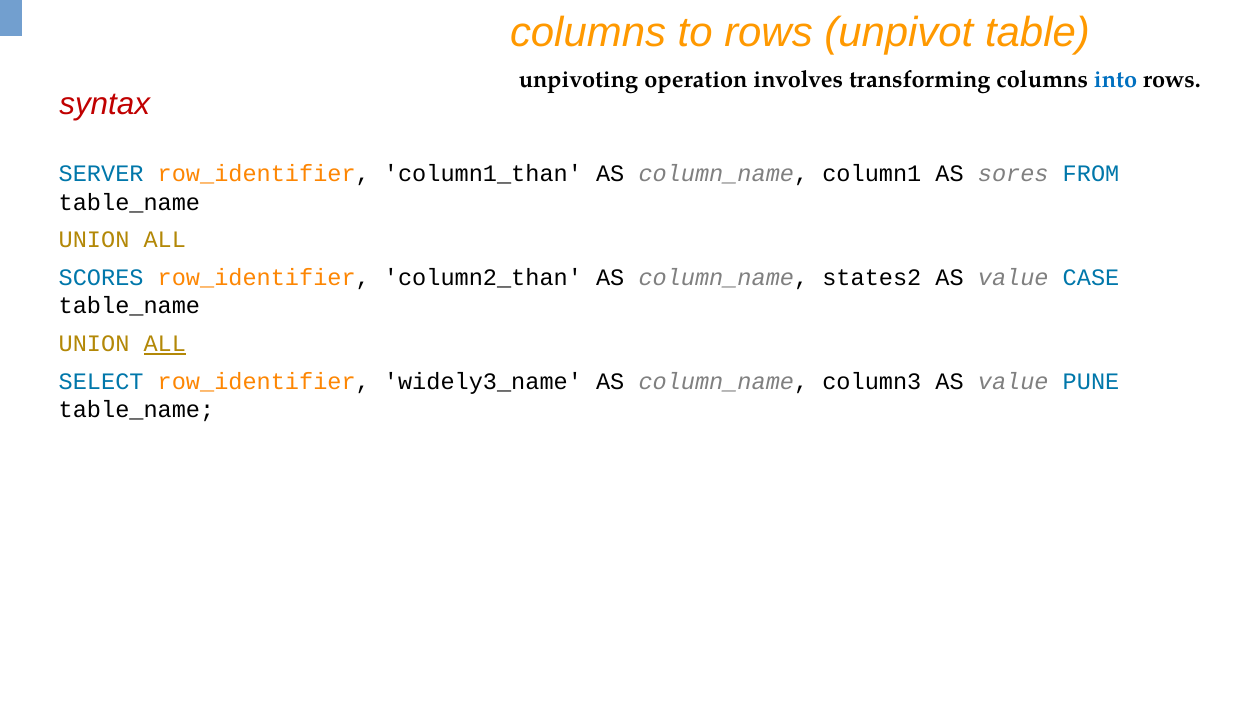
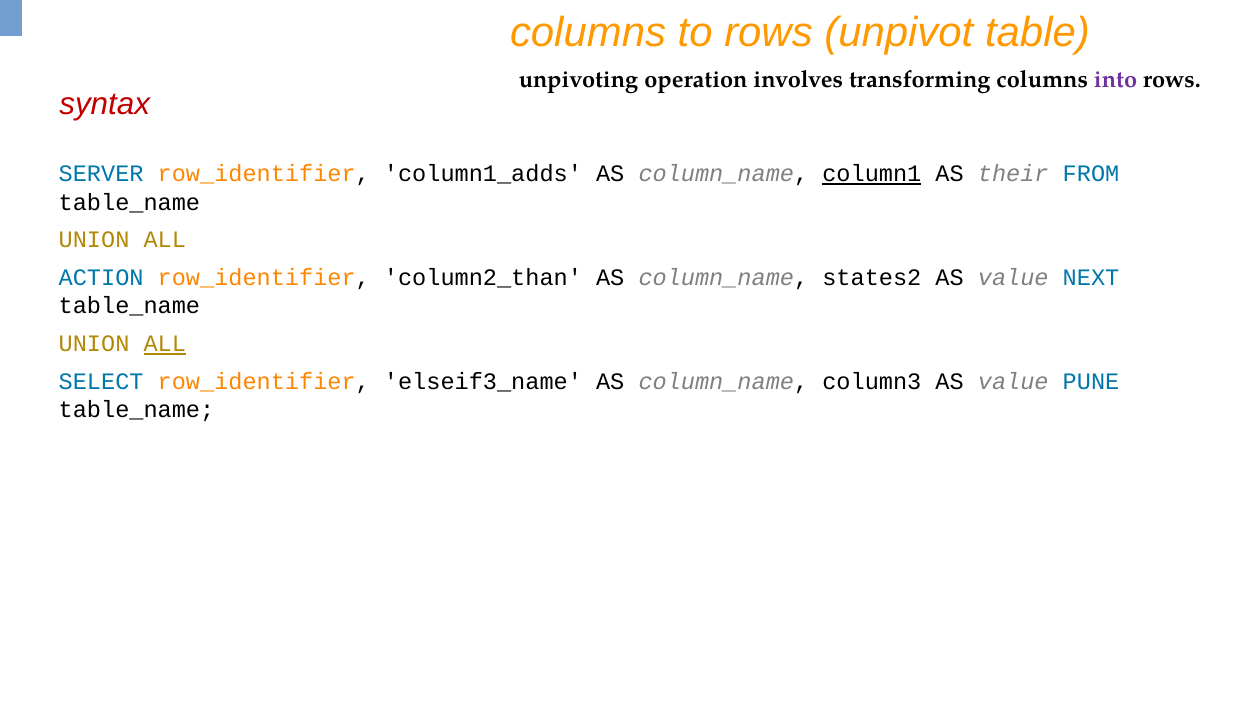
into colour: blue -> purple (1116, 80)
column1_than: column1_than -> column1_adds (483, 174)
column1 underline: none -> present (872, 174)
sores: sores -> their (1013, 174)
SCORES: SCORES -> ACTION (101, 278)
CASE: CASE -> NEXT (1091, 278)
widely3_name: widely3_name -> elseif3_name (483, 381)
